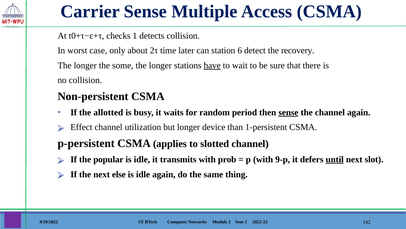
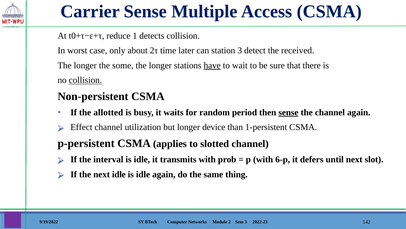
checks: checks -> reduce (118, 36)
station 6: 6 -> 3 (240, 50)
recovery: recovery -> received (298, 50)
collision underline: none -> present (85, 80)
popular: popular -> interval (108, 159)
9-p: 9-p -> 6-p (283, 159)
until underline: present -> none (335, 159)
next else: else -> idle (119, 174)
